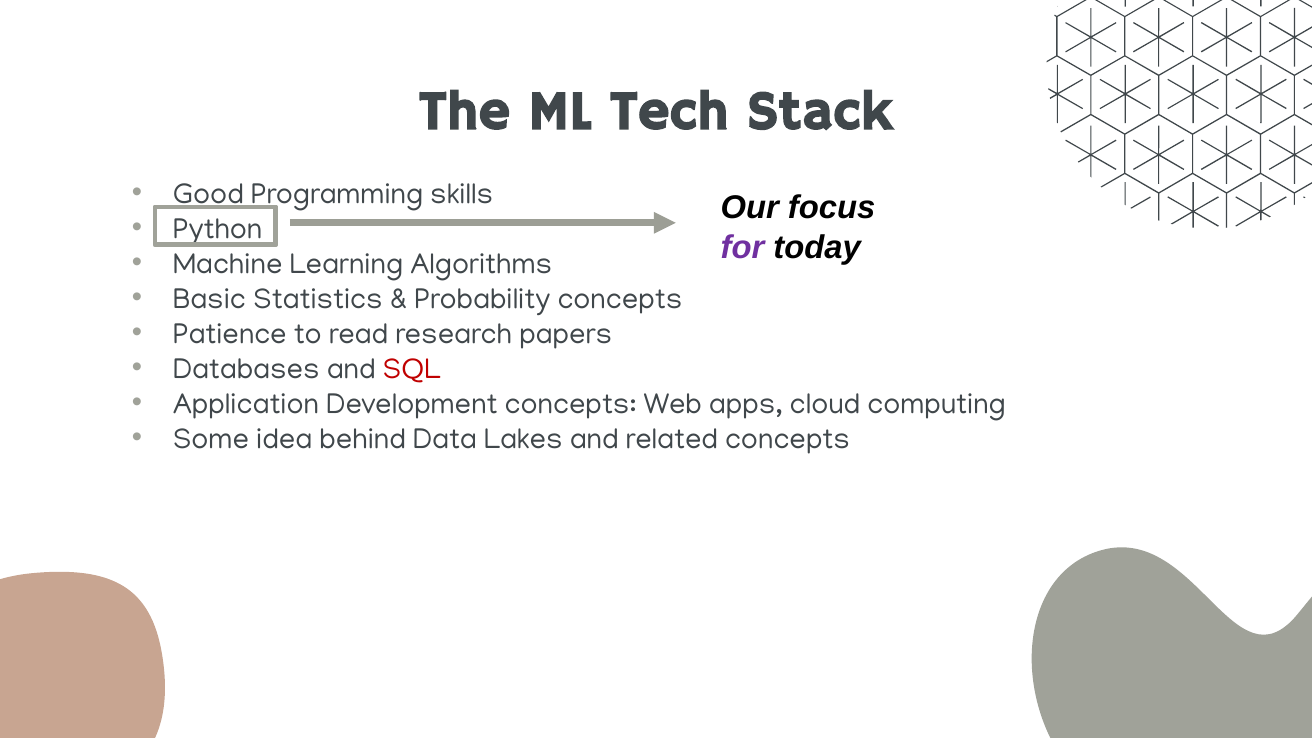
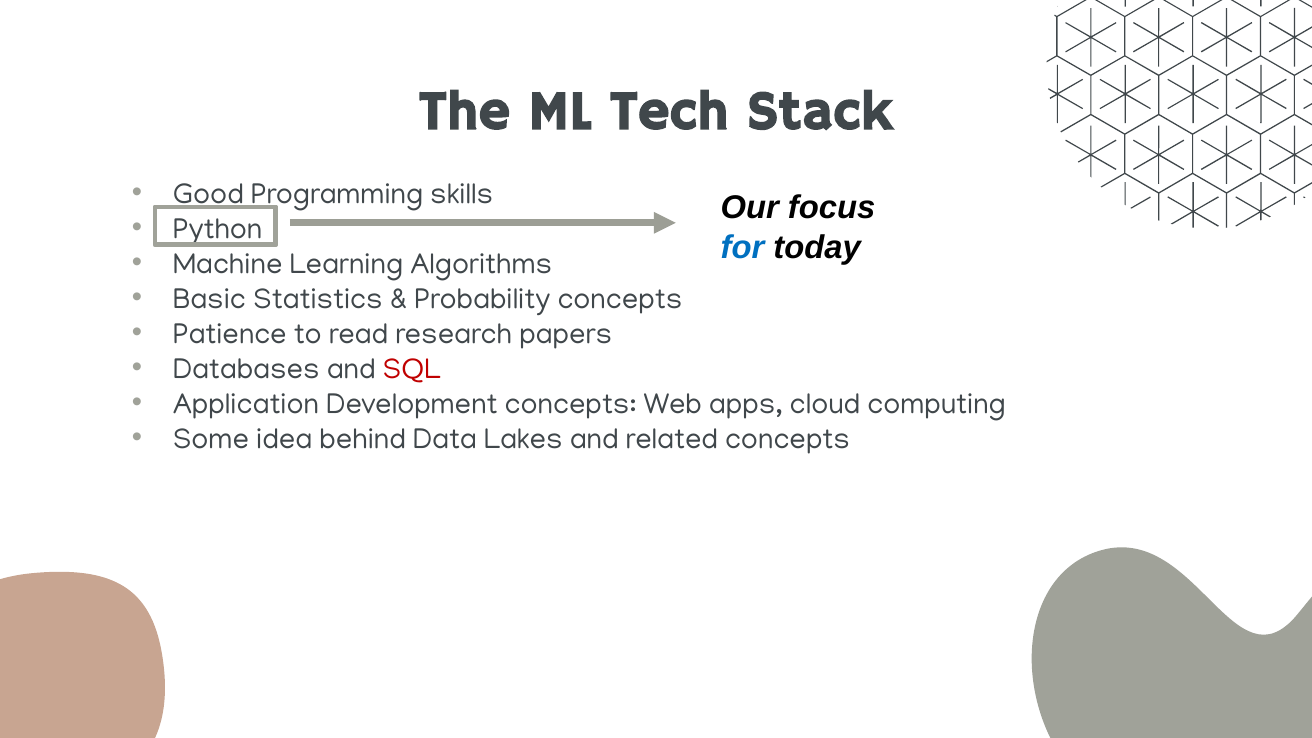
for colour: purple -> blue (743, 247)
